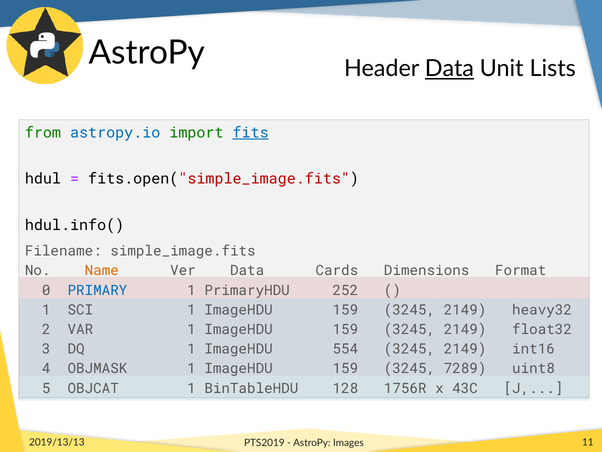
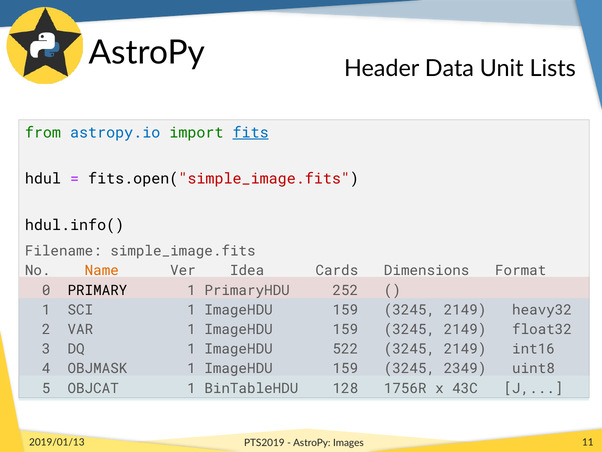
Data underline: present -> none (449, 69)
Ver Data: Data -> Idea (247, 270)
PRIMARY colour: blue -> black (97, 290)
554: 554 -> 522 (345, 349)
7289: 7289 -> 2349 (465, 368)
2019/13/13: 2019/13/13 -> 2019/01/13 (57, 442)
